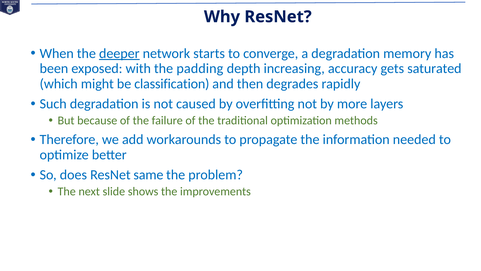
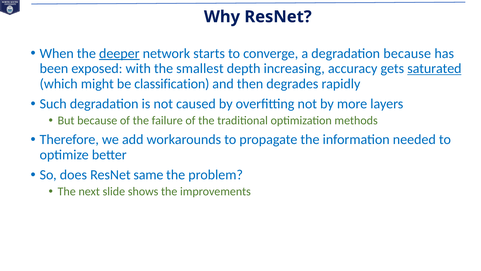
degradation memory: memory -> because (407, 53)
padding: padding -> smallest (200, 69)
saturated underline: none -> present (434, 69)
